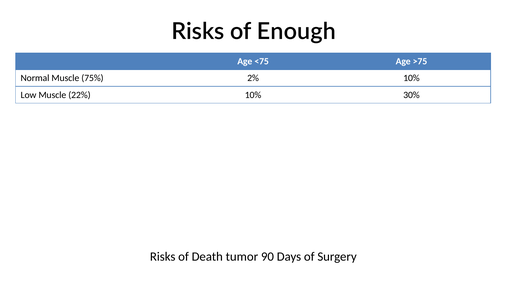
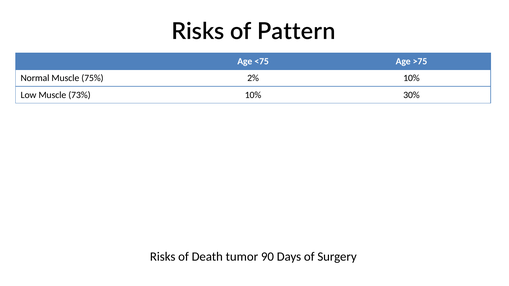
Enough: Enough -> Pattern (296, 32)
22%: 22% -> 73% (79, 95)
